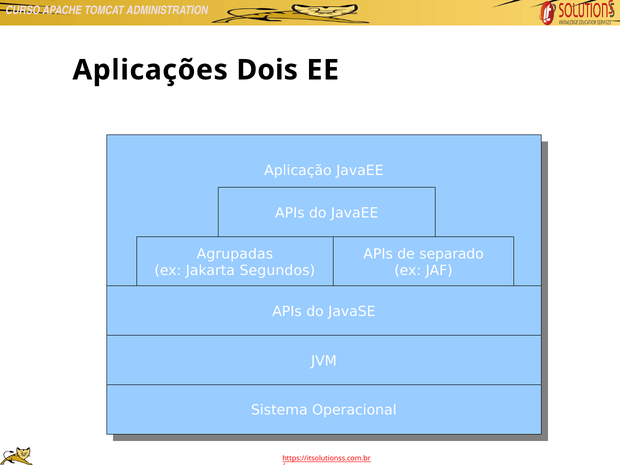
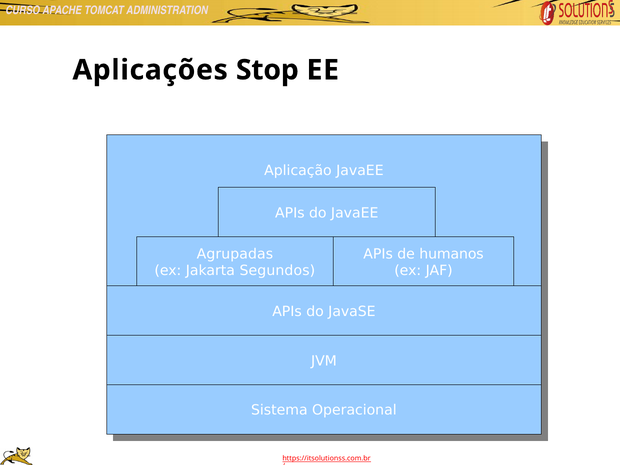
Dois: Dois -> Stop (267, 70)
separado: separado -> humanos (452, 254)
